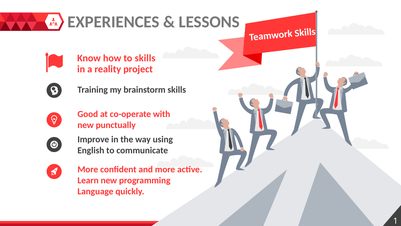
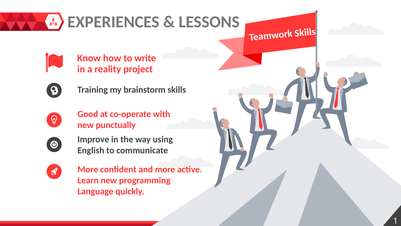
to skills: skills -> write (145, 58)
